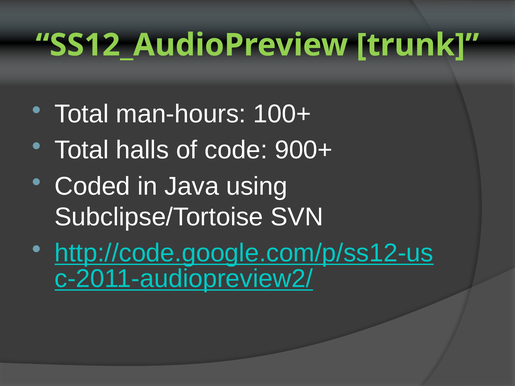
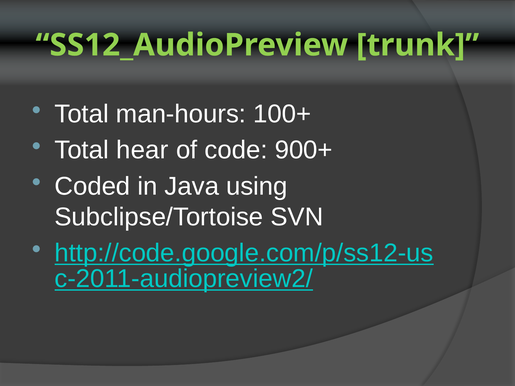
halls: halls -> hear (142, 150)
